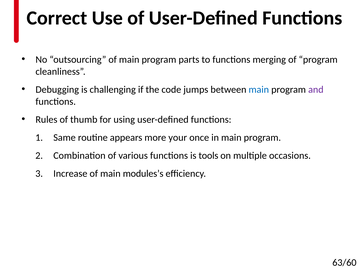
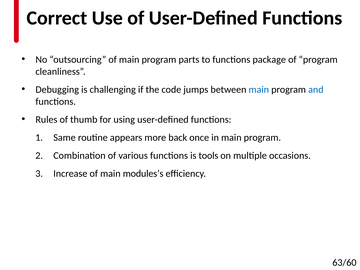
merging: merging -> package (269, 59)
and colour: purple -> blue (316, 90)
your: your -> back (178, 138)
